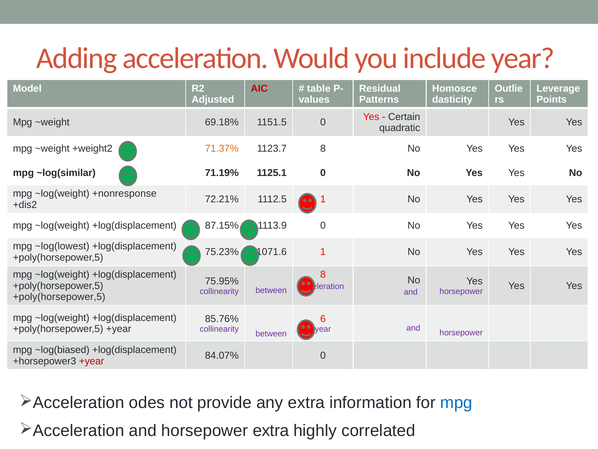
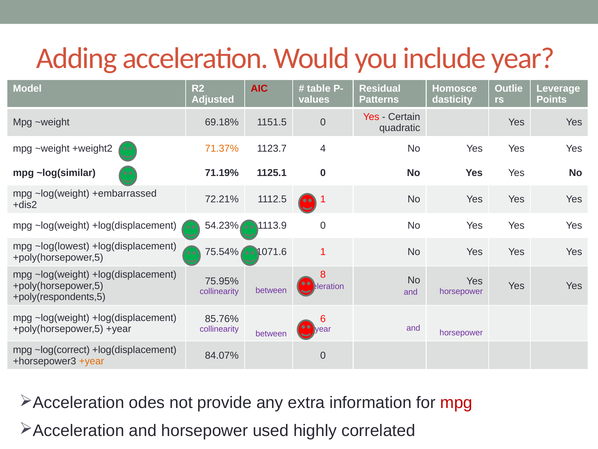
1123.7 8: 8 -> 4 (323, 148)
+nonresponse: +nonresponse -> +embarrassed (124, 193)
87.15%: 87.15% -> 54.23% (222, 225)
75.23%: 75.23% -> 75.54% (222, 252)
+poly(horsepower,5: +poly(horsepower,5 -> +poly(respondents,5 (59, 297)
~log(biased: ~log(biased -> ~log(correct (62, 350)
+year colour: red -> orange (92, 361)
mpg colour: blue -> red (456, 402)
horsepower extra: extra -> used (271, 430)
